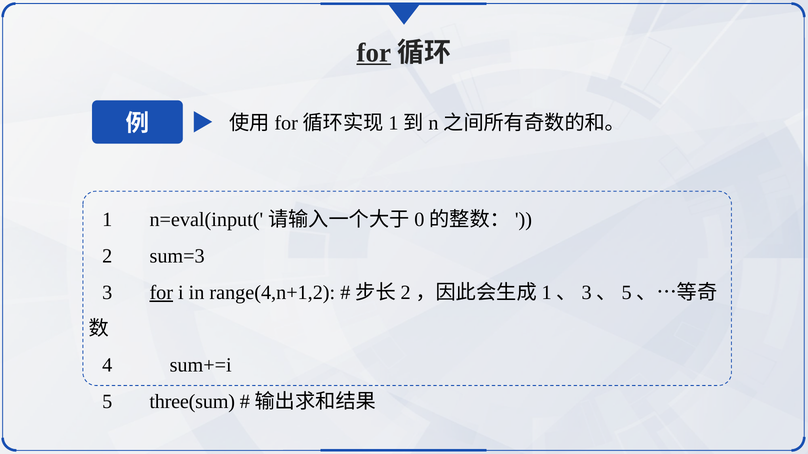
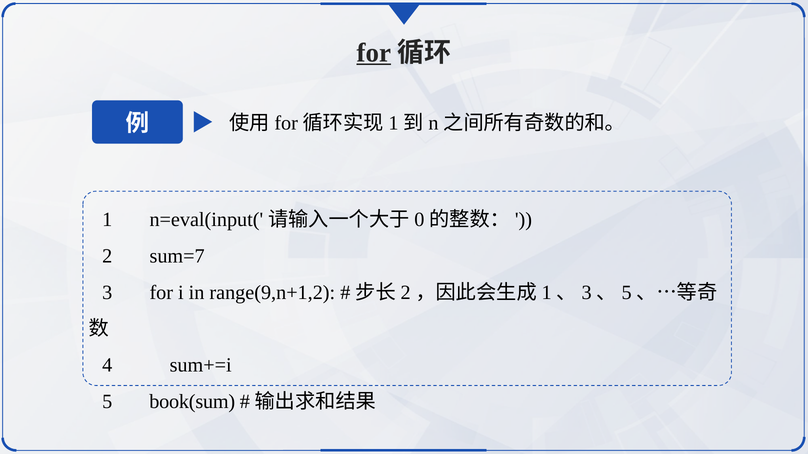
sum=3: sum=3 -> sum=7 (177, 256)
for underline: present -> none (161, 293)
range(4,n+1,2: range(4,n+1,2 -> range(9,n+1,2 (272, 293)
three(sum: three(sum -> book(sum (192, 402)
